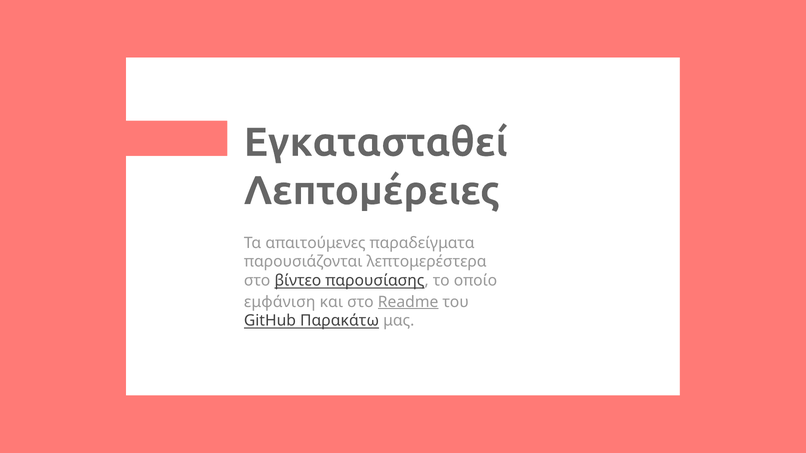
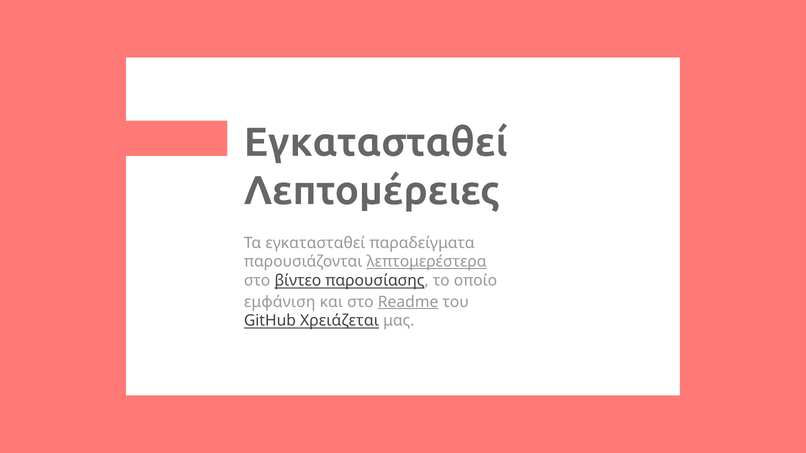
Τα απαιτούμενες: απαιτούμενες -> εγκατασταθεί (315, 243)
λεπτομερέστερα underline: none -> present (427, 262)
Παρακάτω: Παρακάτω -> Χρειάζεται (340, 321)
